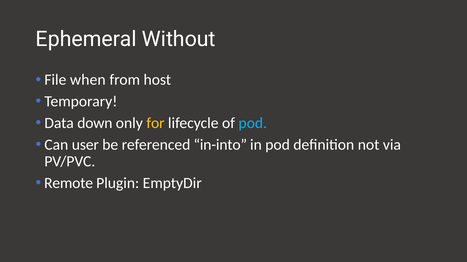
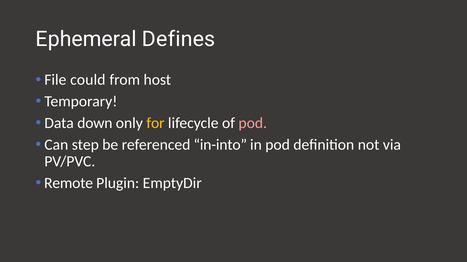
Without: Without -> Defines (179, 39)
when: when -> could (88, 80)
pod colour: light blue -> pink (253, 123)
user: user -> step (85, 145)
